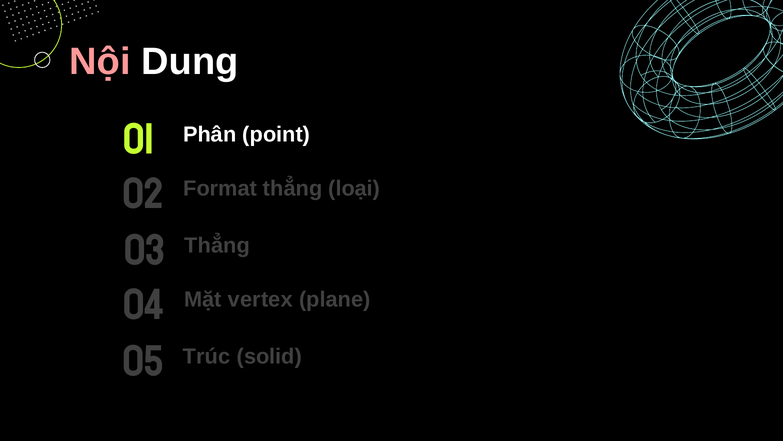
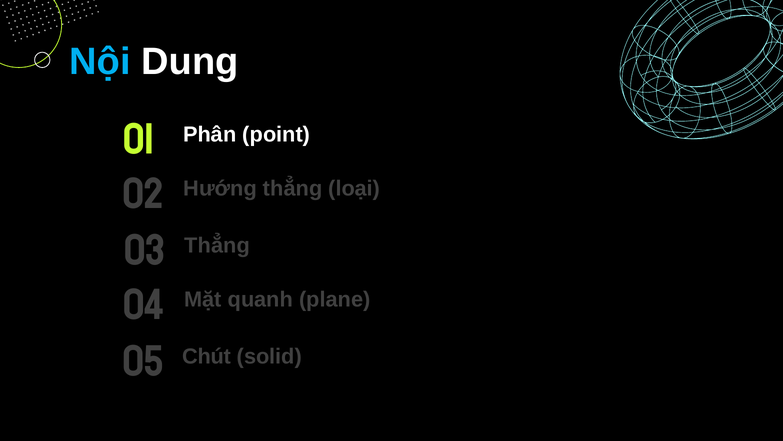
Nội colour: pink -> light blue (100, 62)
Format: Format -> Hướng (220, 188)
vertex: vertex -> quanh (260, 299)
Trúc: Trúc -> Chút (207, 356)
